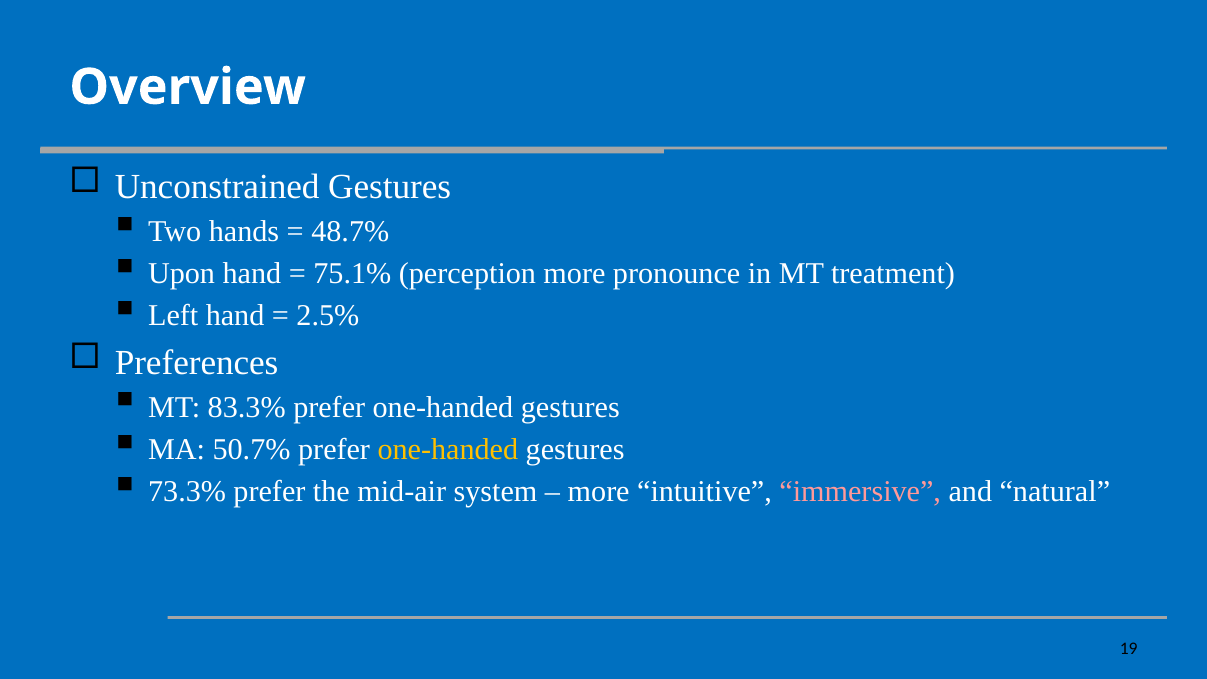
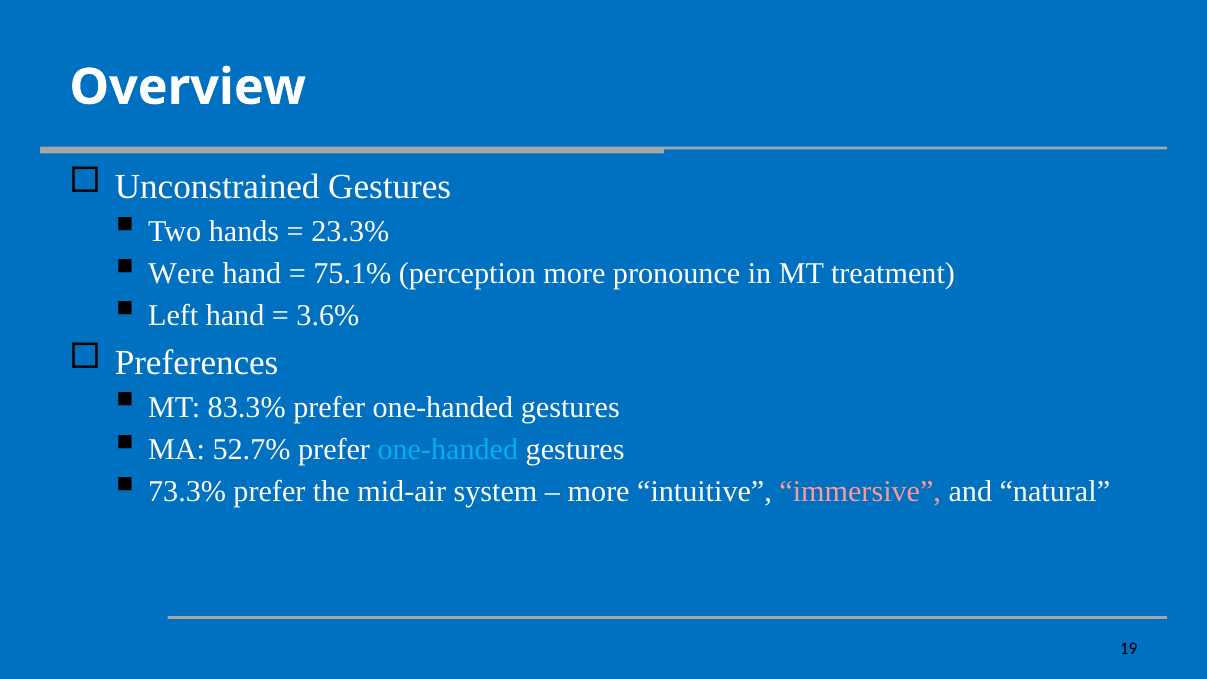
48.7%: 48.7% -> 23.3% (350, 231)
Upon: Upon -> Were (181, 274)
2.5%: 2.5% -> 3.6% (328, 316)
50.7%: 50.7% -> 52.7% (252, 450)
one-handed colour: yellow -> light blue (448, 450)
